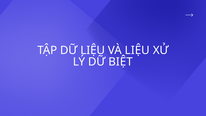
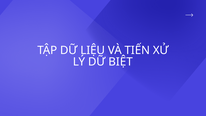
VÀ LIỆU: LIỆU -> TIẾN (137, 50)
